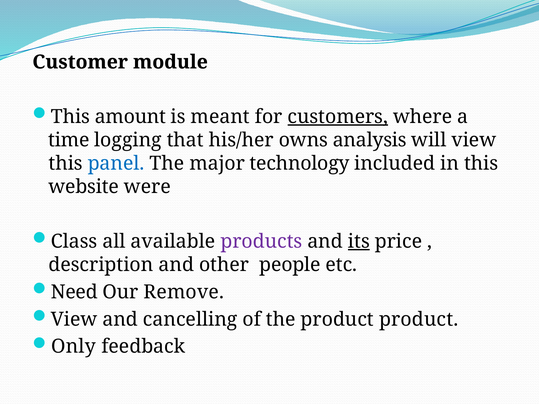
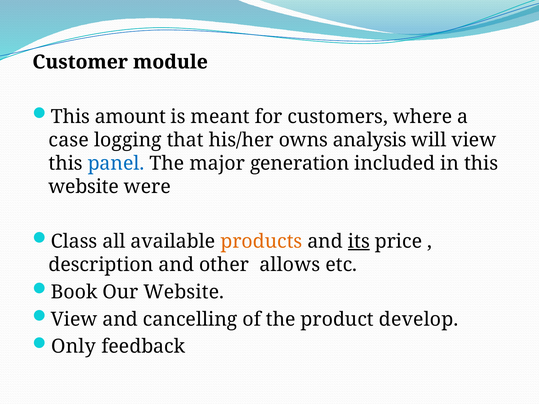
customers underline: present -> none (338, 117)
time: time -> case (69, 140)
technology: technology -> generation (300, 163)
products colour: purple -> orange (261, 241)
people: people -> allows (290, 265)
Need: Need -> Book (74, 292)
Our Remove: Remove -> Website (184, 292)
product product: product -> develop (419, 319)
